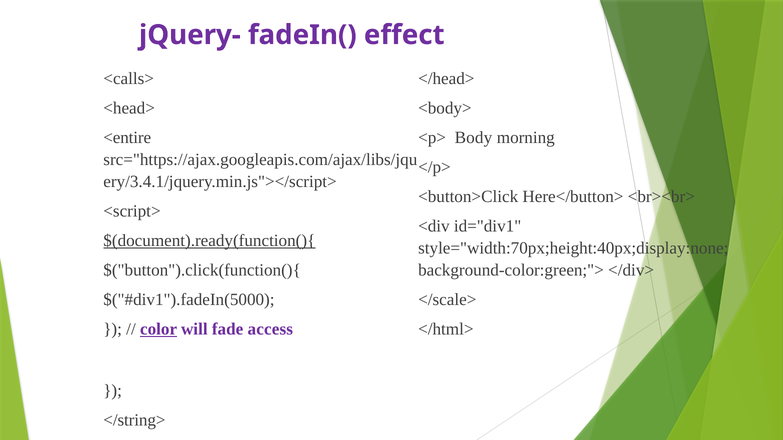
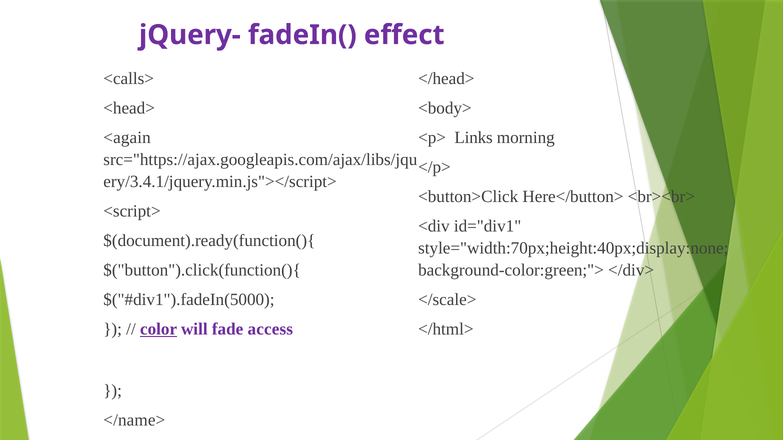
<entire: <entire -> <again (127, 138)
Body: Body -> Links (474, 138)
$(document).ready(function(){ underline: present -> none (209, 241)
</string>: </string> -> </name> (134, 421)
